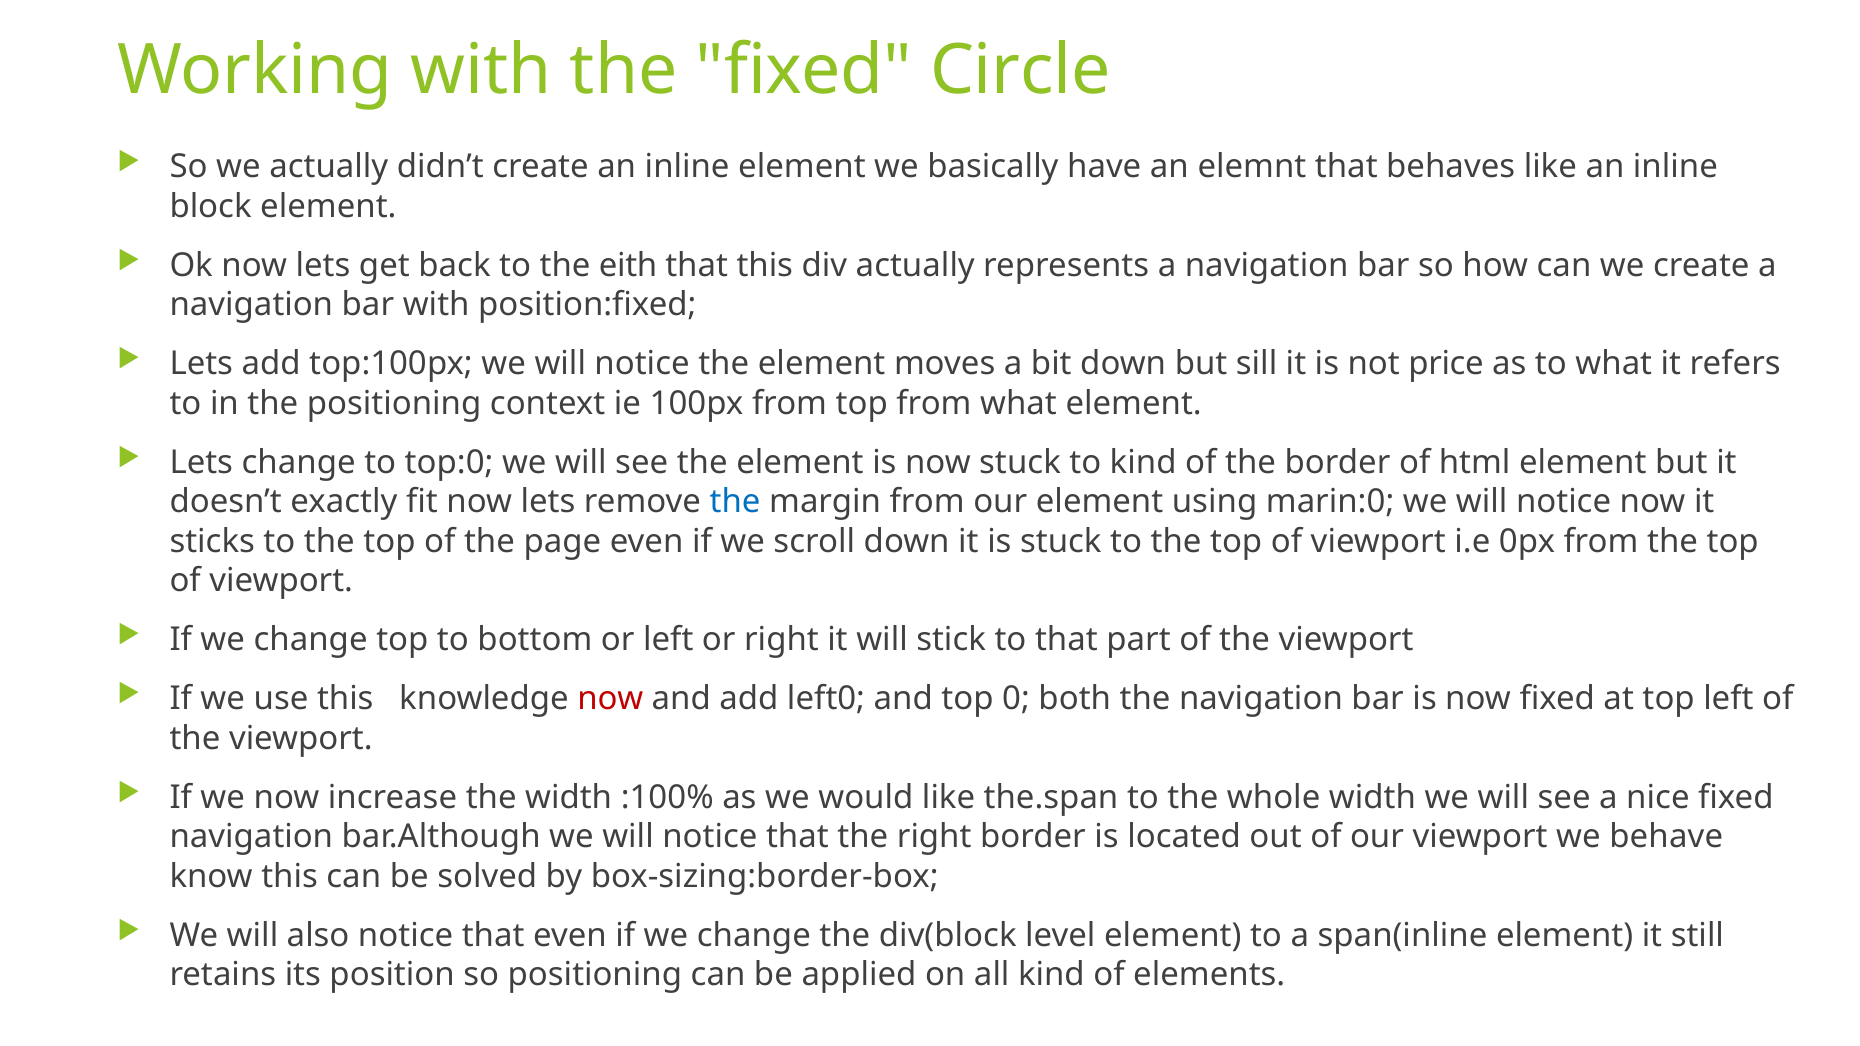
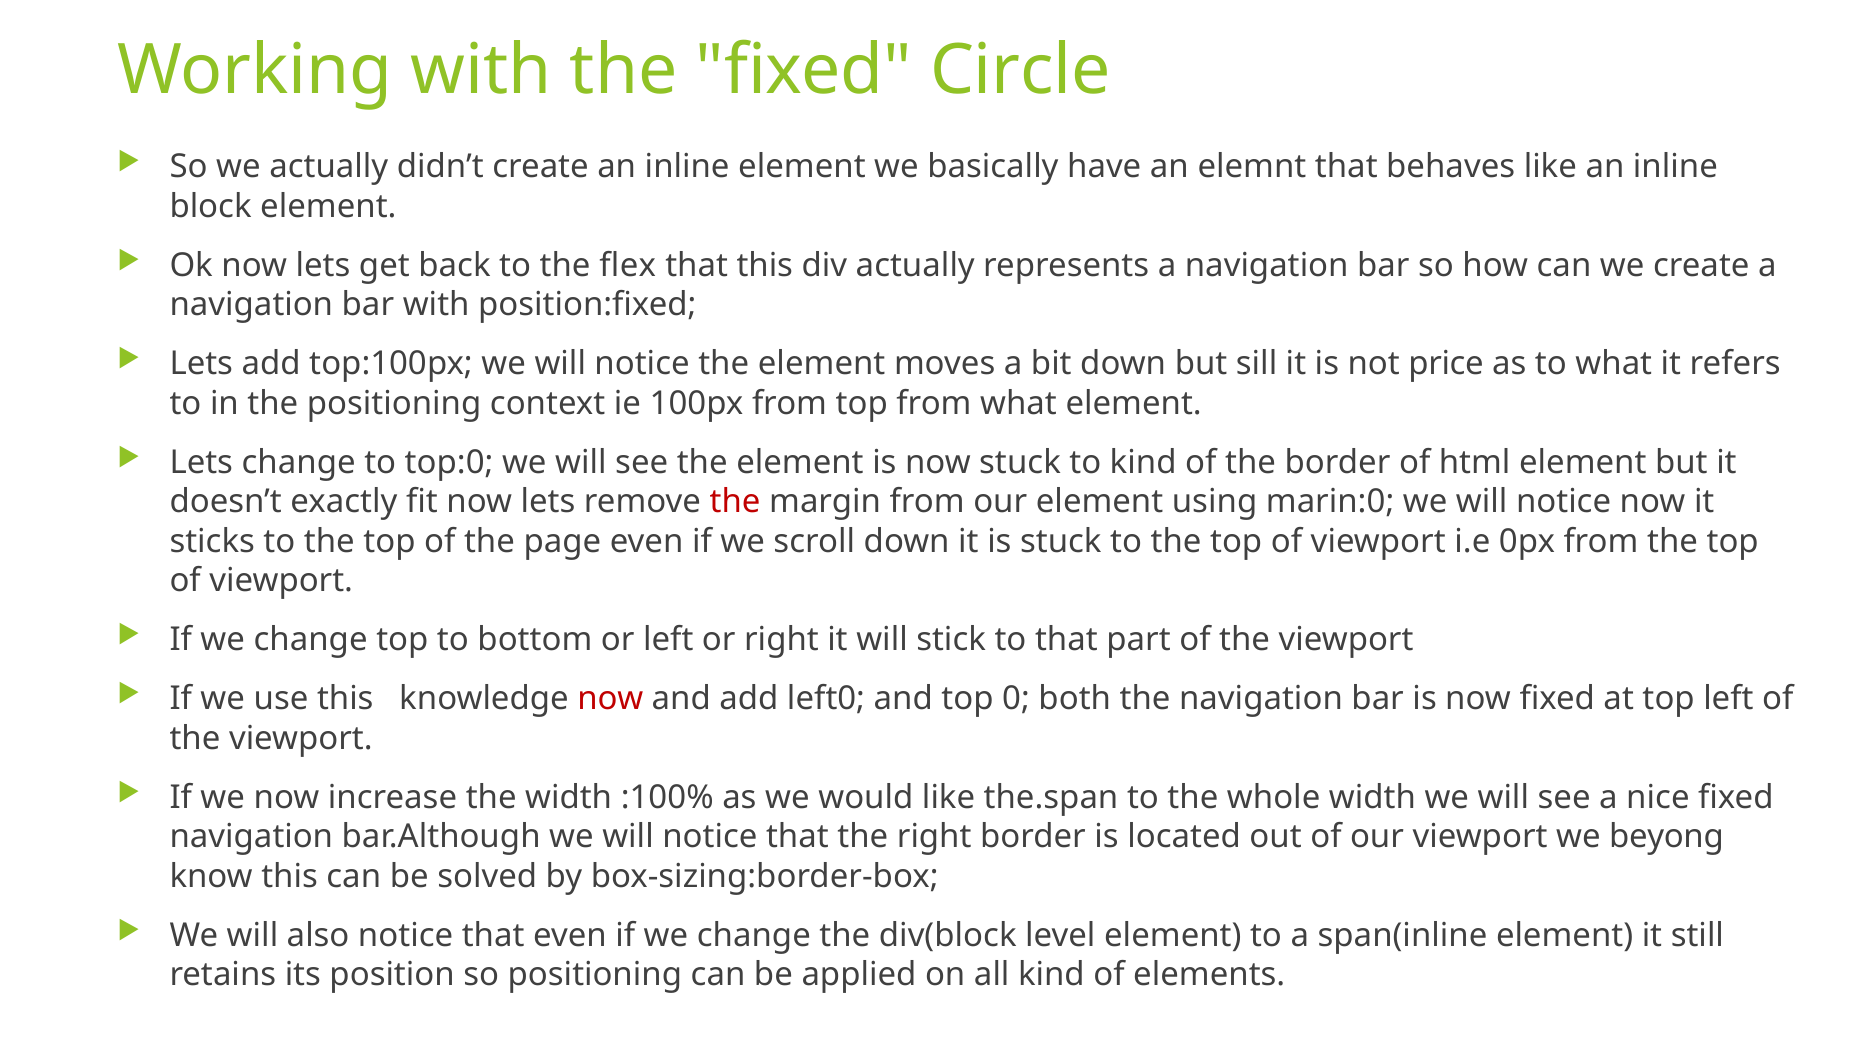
eith: eith -> flex (628, 265)
the colour: blue -> red (735, 502)
behave: behave -> beyong (1667, 837)
